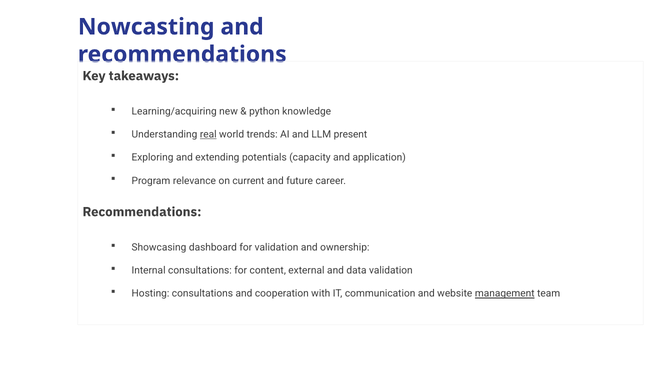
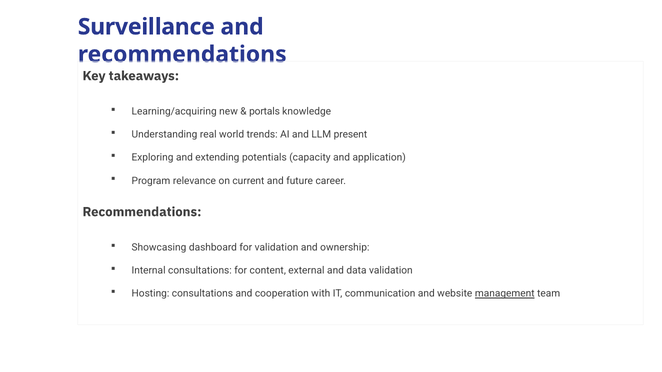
Nowcasting: Nowcasting -> Surveillance (146, 27)
python: python -> portals (265, 111)
real underline: present -> none (208, 135)
